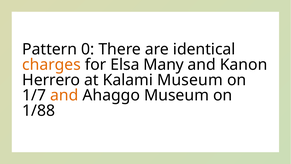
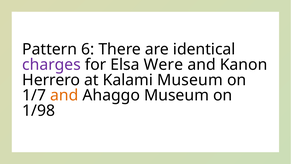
0: 0 -> 6 (88, 49)
charges colour: orange -> purple (51, 65)
Many: Many -> Were (163, 65)
1/88: 1/88 -> 1/98 (39, 111)
